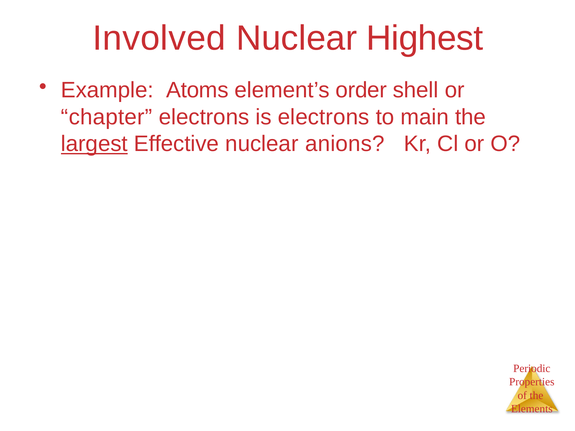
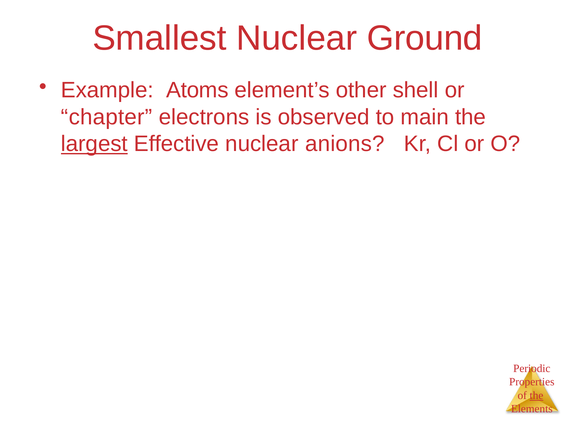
Involved: Involved -> Smallest (159, 38)
Highest: Highest -> Ground (425, 38)
order: order -> other (361, 90)
is electrons: electrons -> observed (324, 117)
the underline: none -> present (536, 396)
